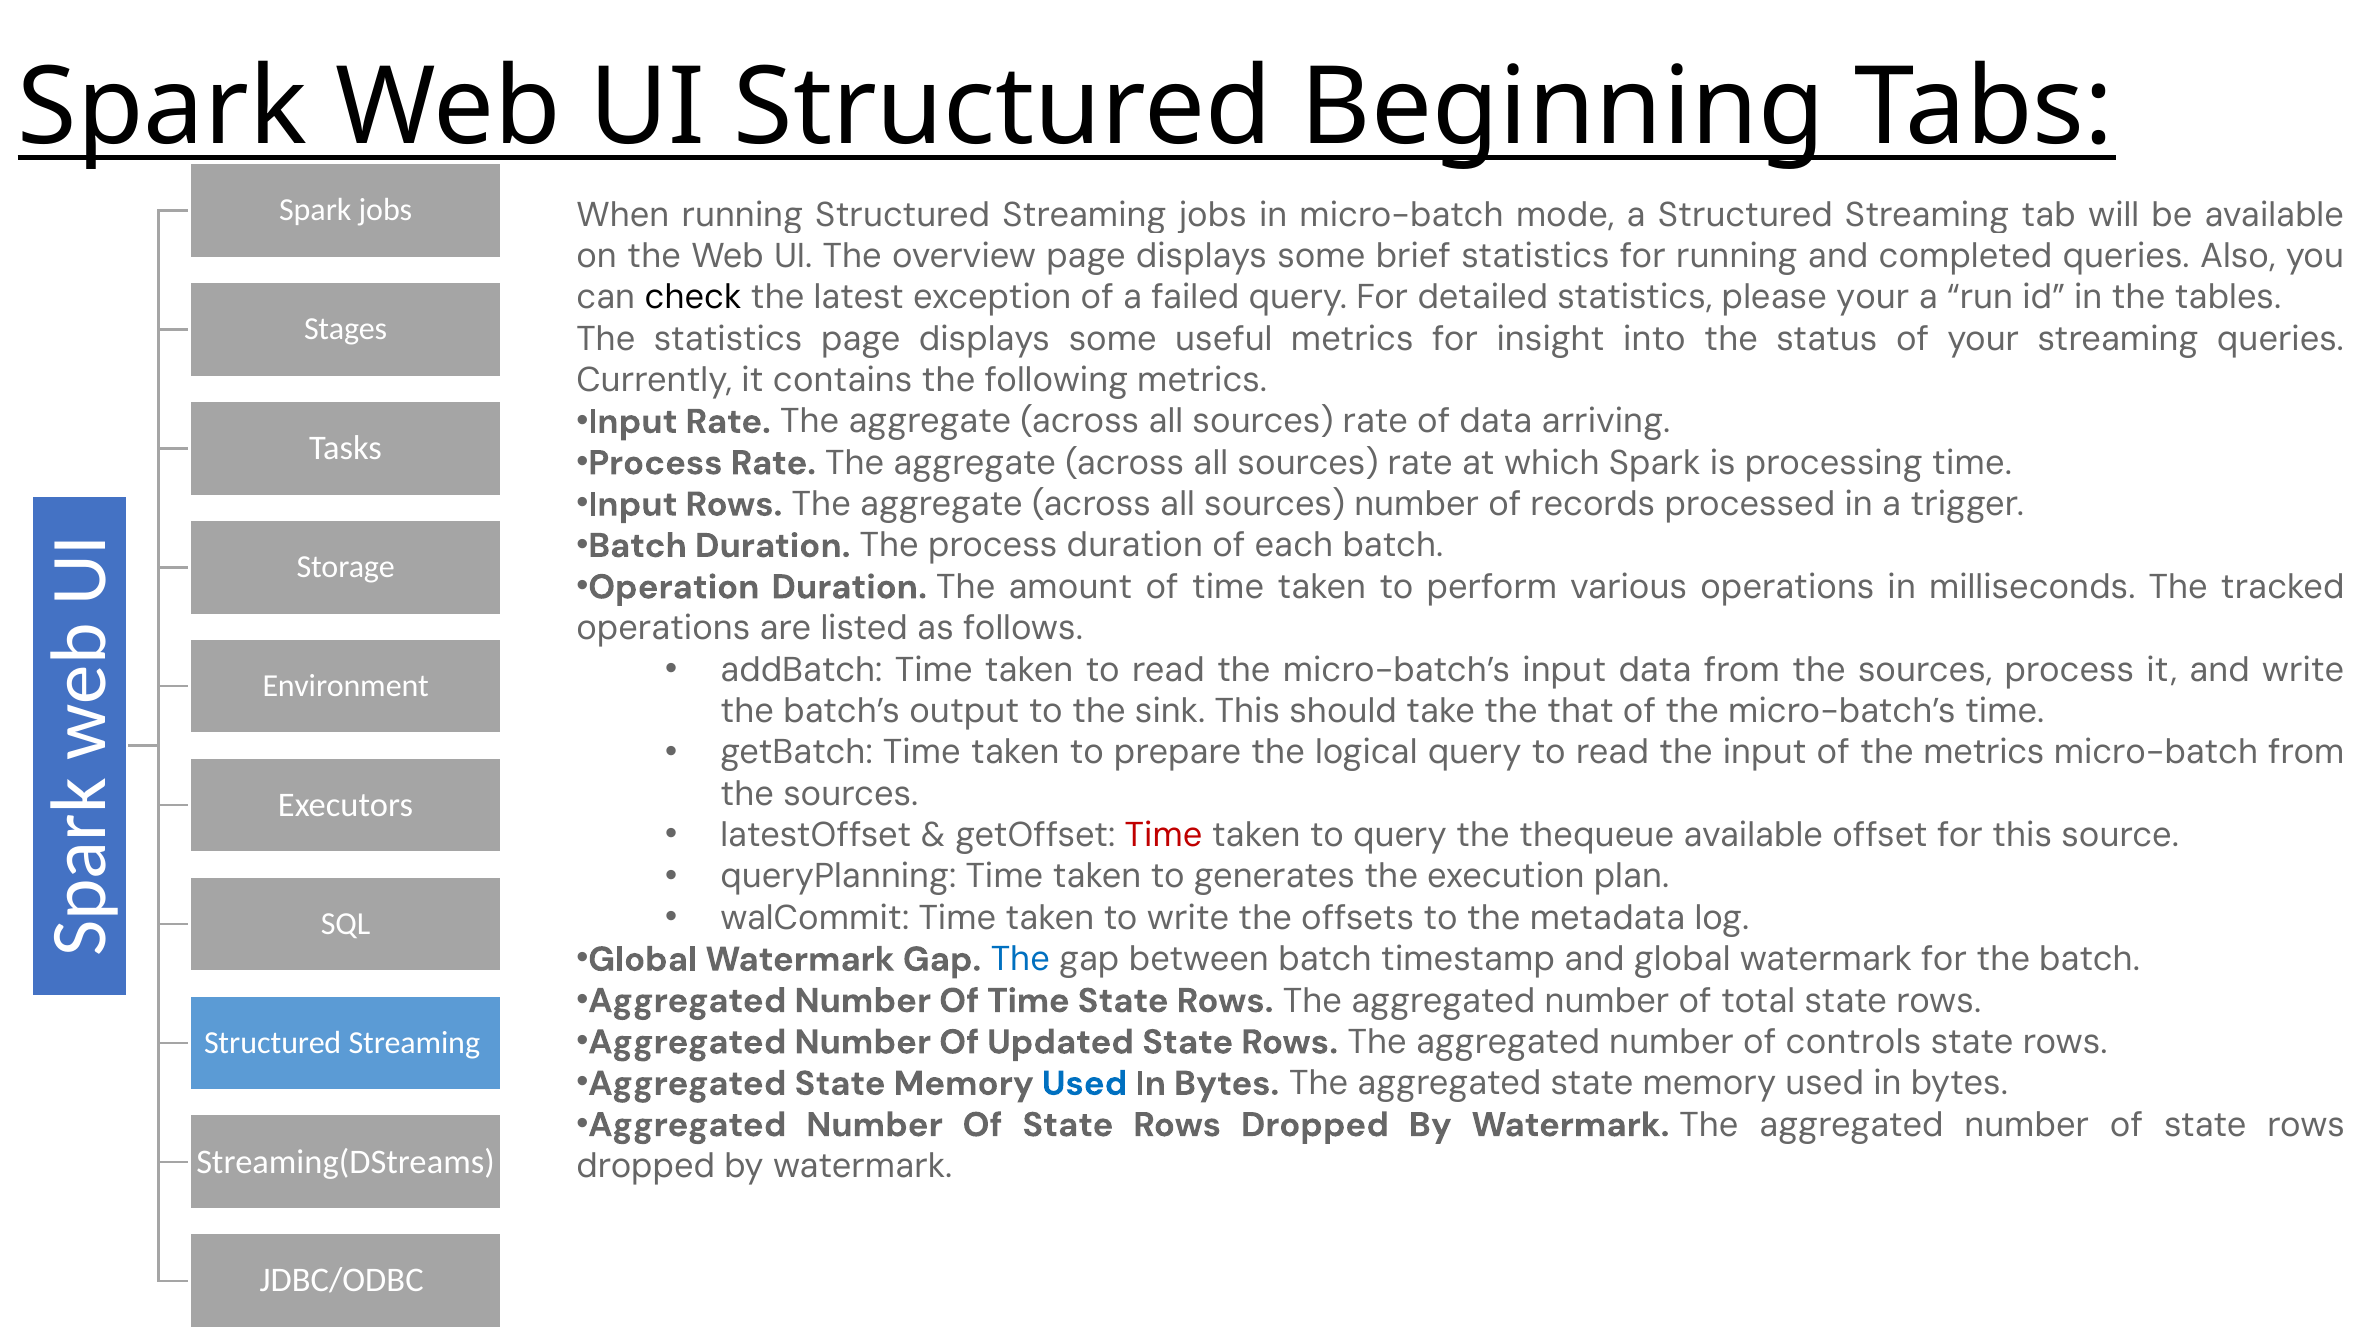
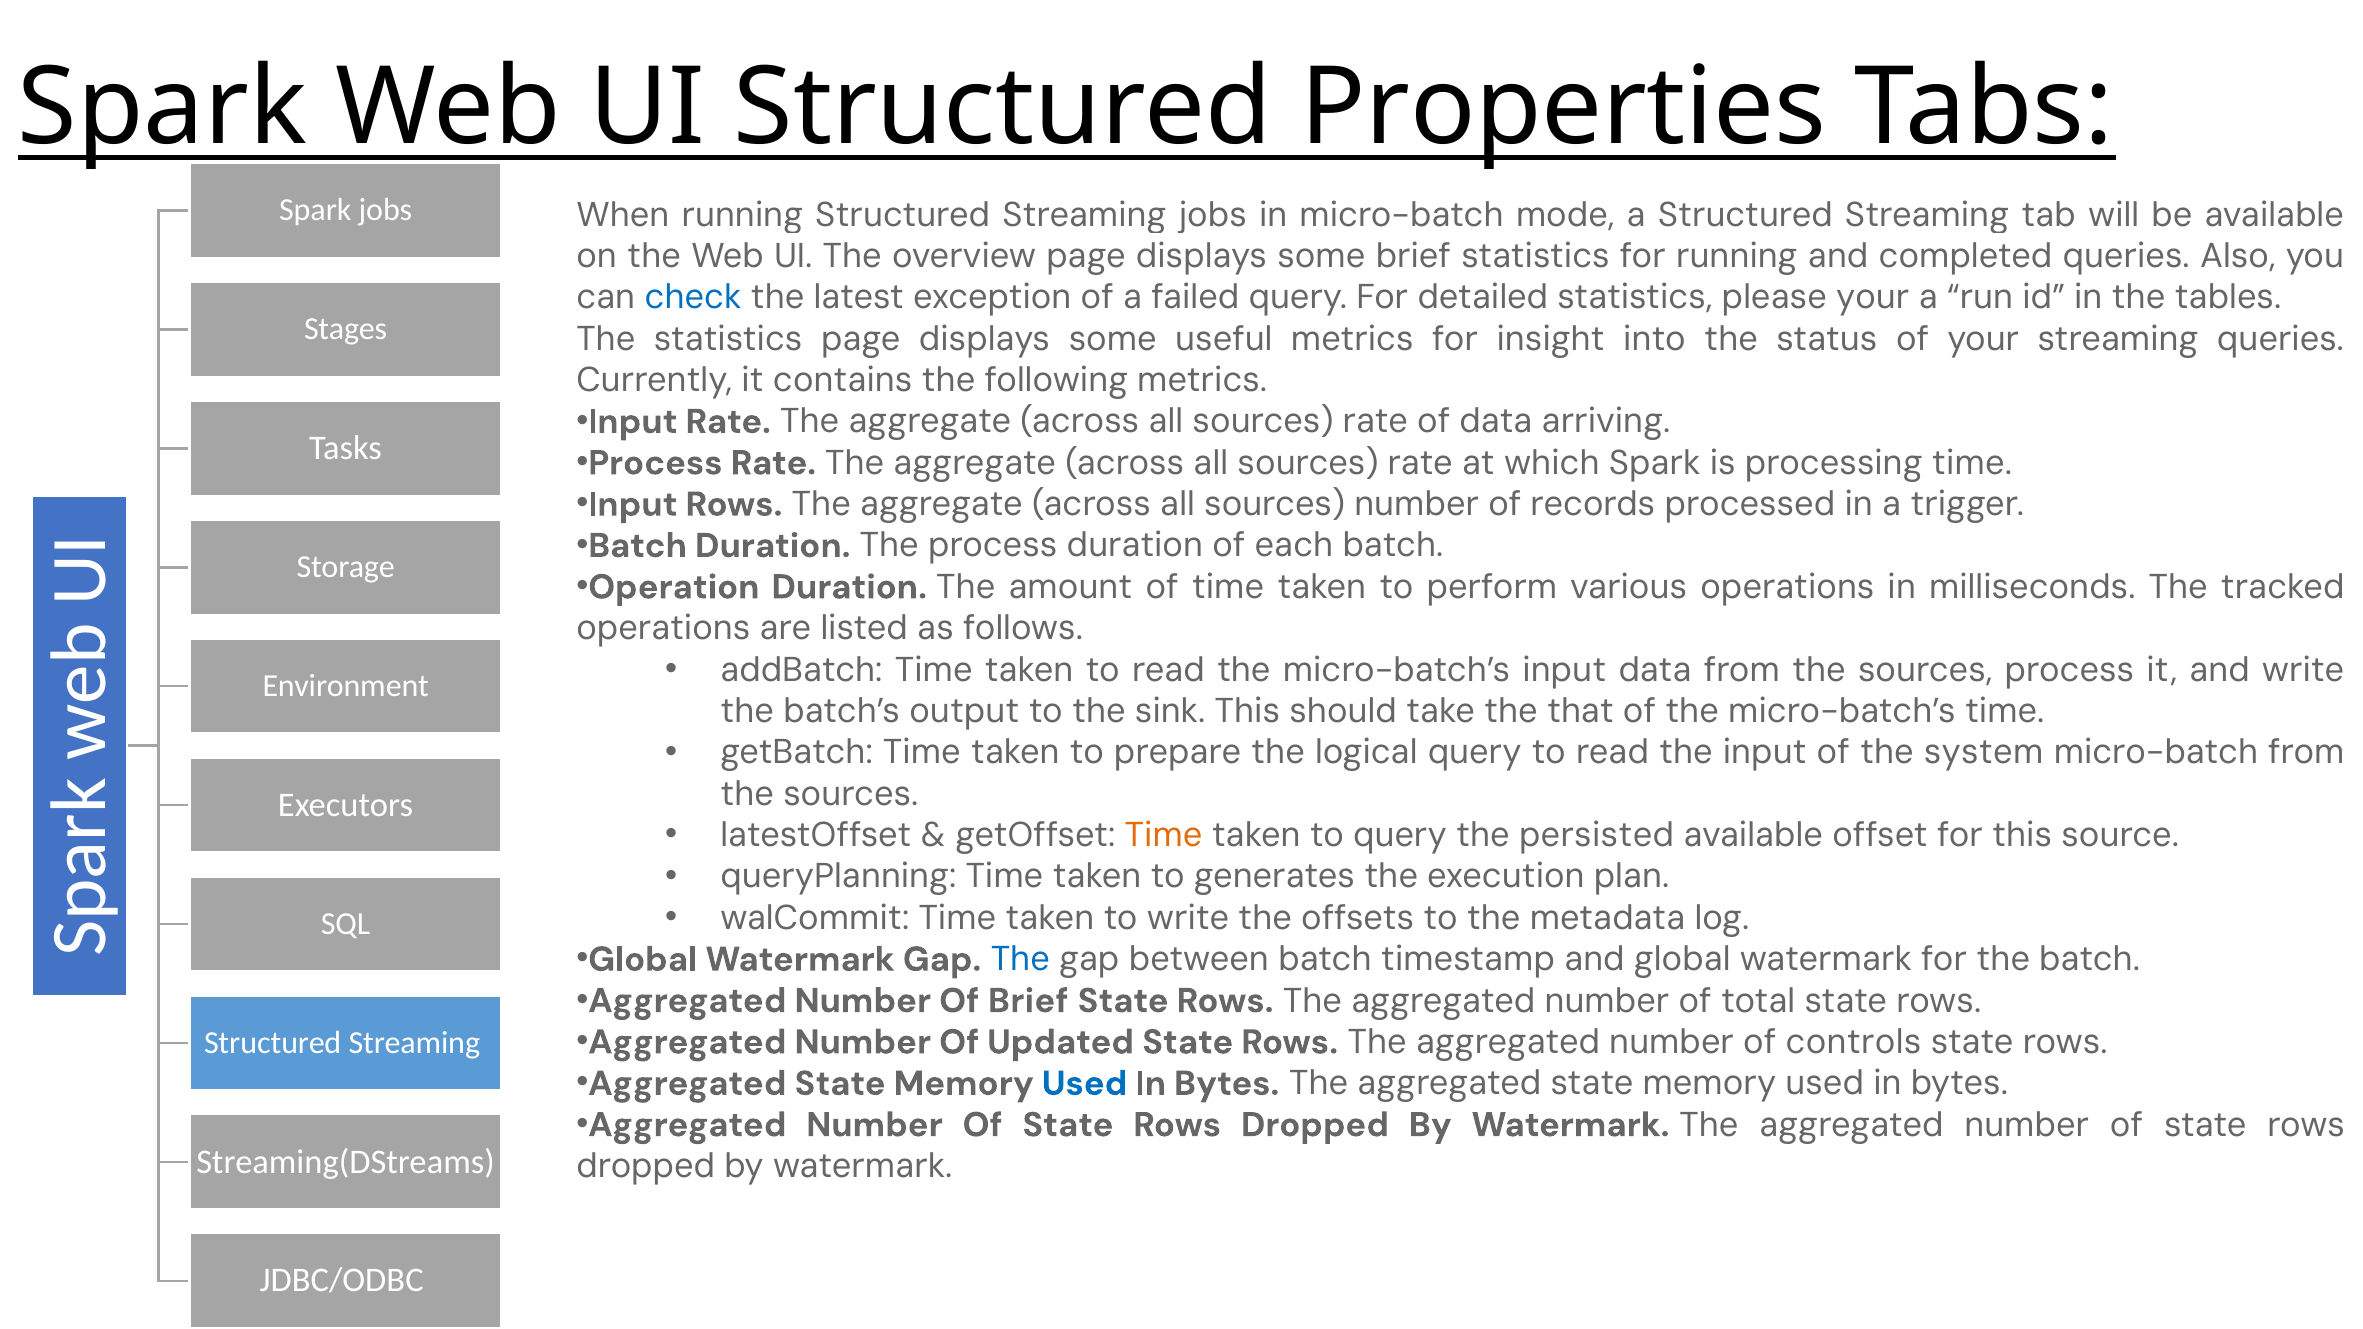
Beginning: Beginning -> Properties (1563, 108)
check colour: black -> blue (693, 297)
the metrics: metrics -> system (1984, 753)
Time colour: red -> orange (1164, 835)
thequeue: thequeue -> persisted (1596, 835)
Number Of Time: Time -> Brief (1028, 1001)
